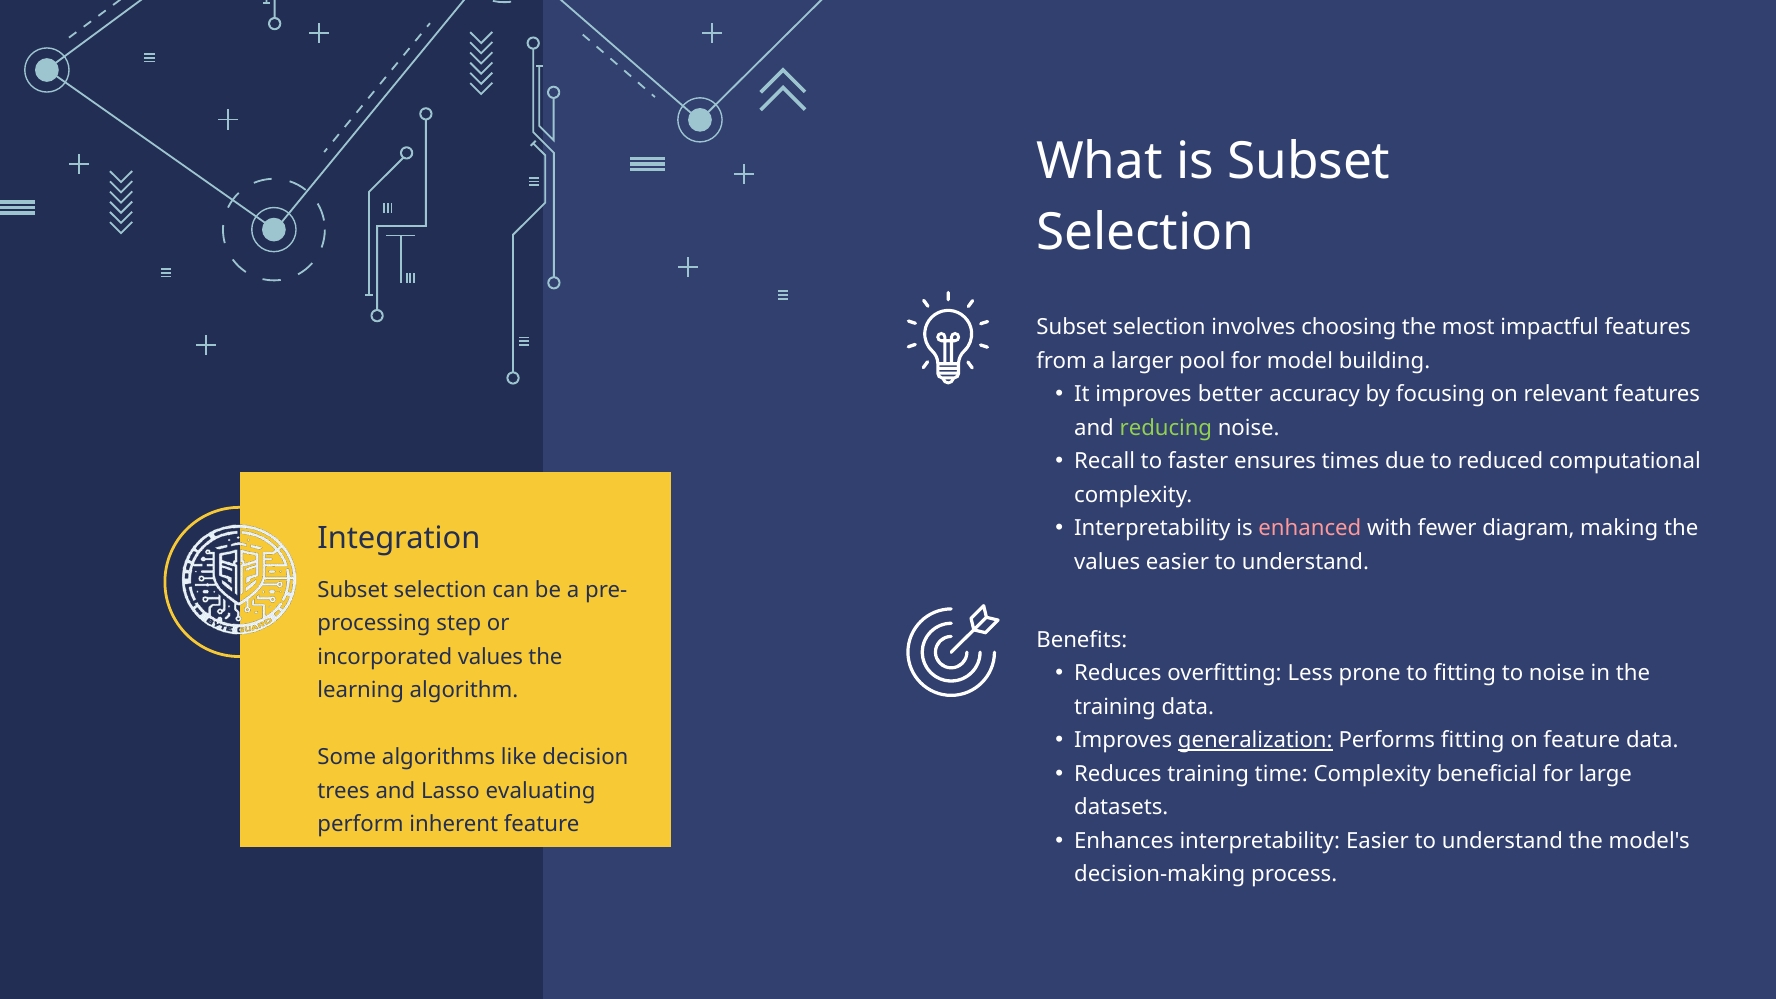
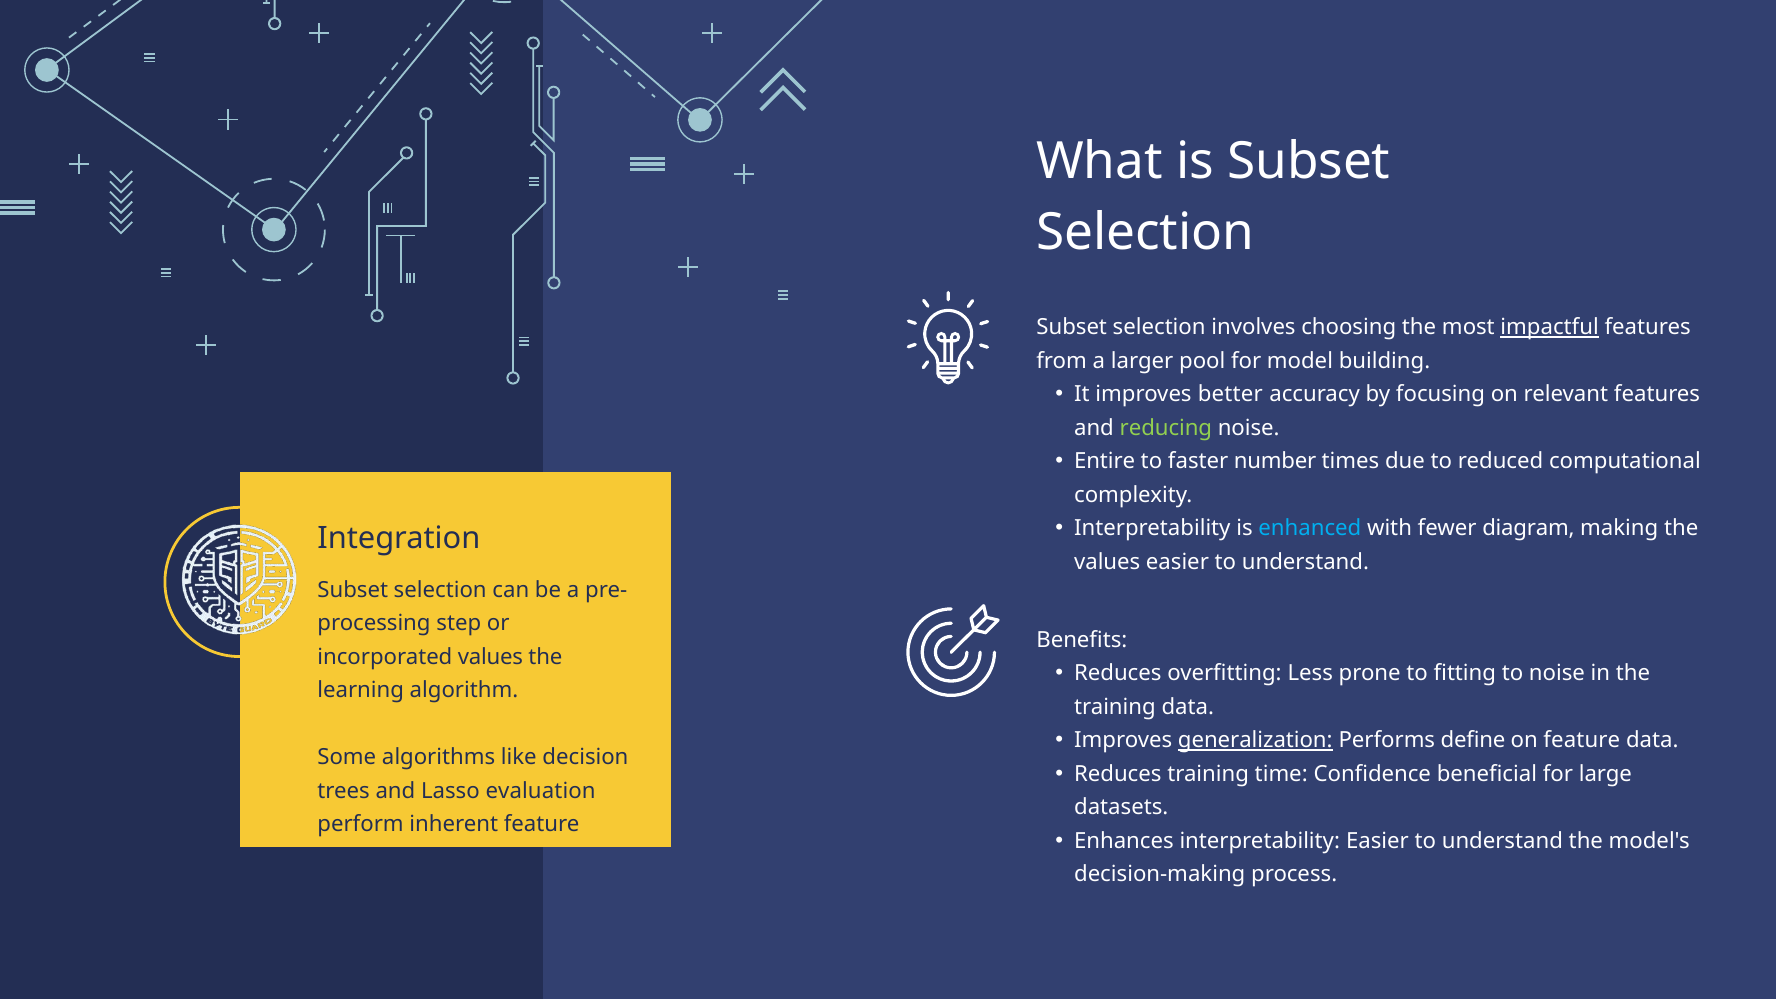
impactful underline: none -> present (1550, 327)
Recall: Recall -> Entire (1105, 461)
ensures: ensures -> number (1275, 461)
enhanced colour: pink -> light blue (1310, 529)
Performs fitting: fitting -> define (1473, 740)
time Complexity: Complexity -> Confidence (1372, 774)
evaluating: evaluating -> evaluation (541, 791)
